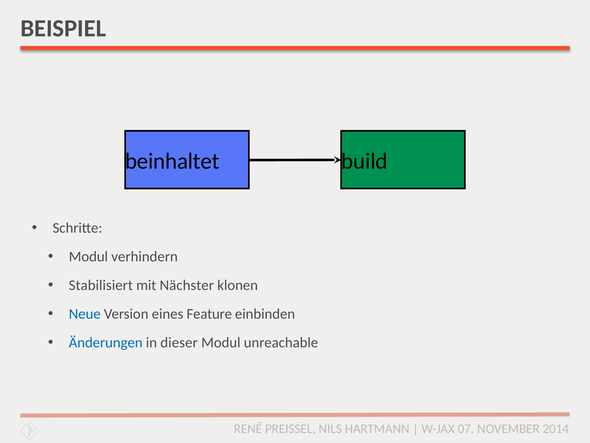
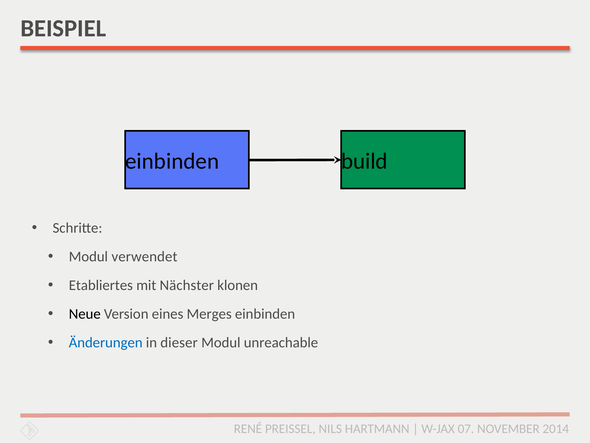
beinhaltet: beinhaltet -> einbinden (172, 161)
verhindern: verhindern -> verwendet (145, 256)
Stabilisiert: Stabilisiert -> Etabliertes (101, 285)
Neue colour: blue -> black (85, 314)
Feature: Feature -> Merges (209, 314)
